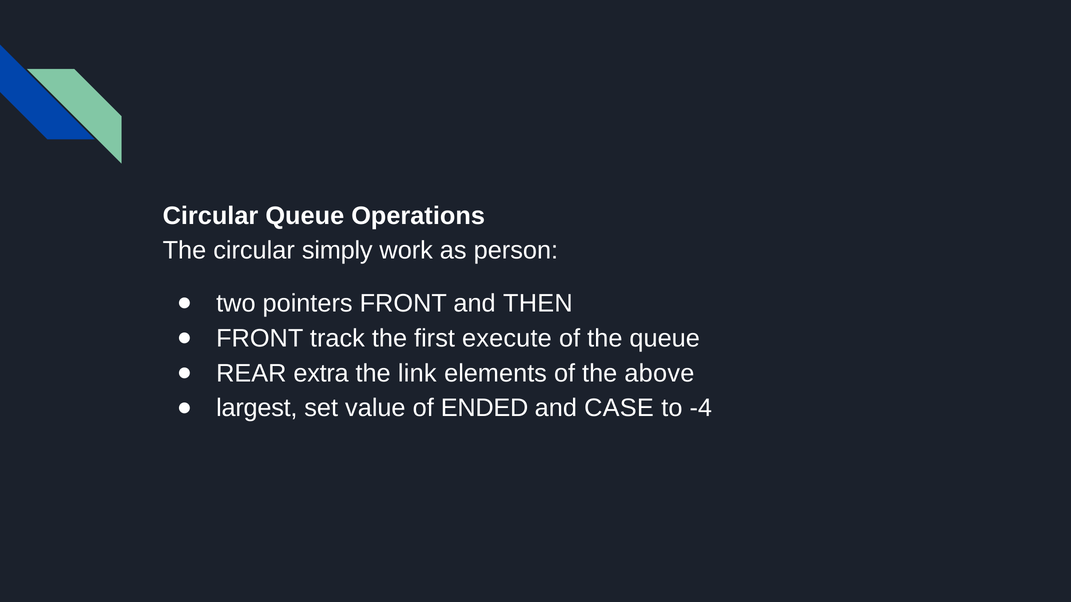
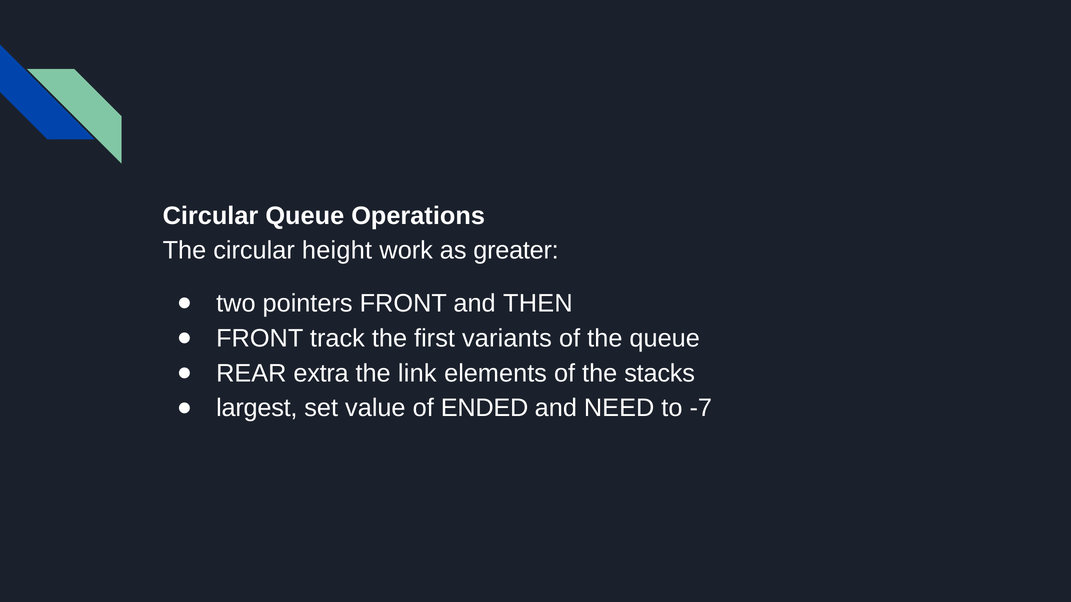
simply: simply -> height (337, 251)
person: person -> greater (516, 251)
execute: execute -> variants (507, 339)
above: above -> stacks (660, 374)
CASE: CASE -> NEED (619, 408)
-4: -4 -> -7 (701, 408)
